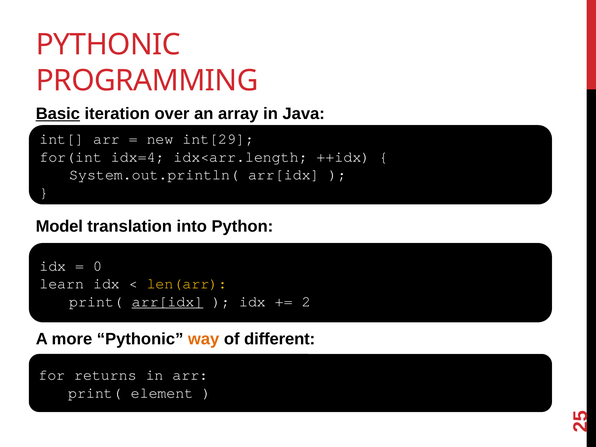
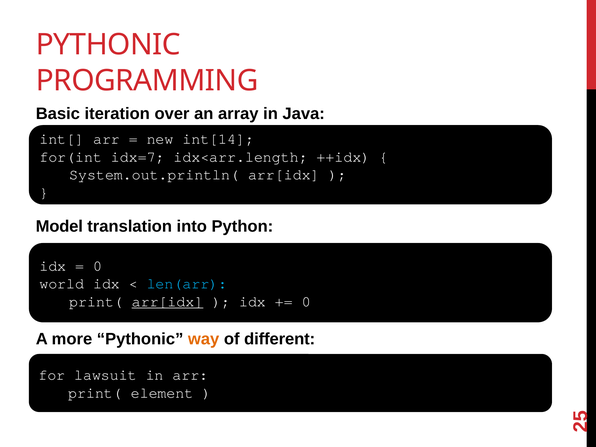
Basic underline: present -> none (58, 114)
int[29: int[29 -> int[14 (218, 139)
idx=4: idx=4 -> idx=7 (138, 157)
learn: learn -> world (62, 284)
len(arr colour: yellow -> light blue (187, 284)
2: 2 -> 0 (306, 302)
returns: returns -> lawsuit (105, 375)
